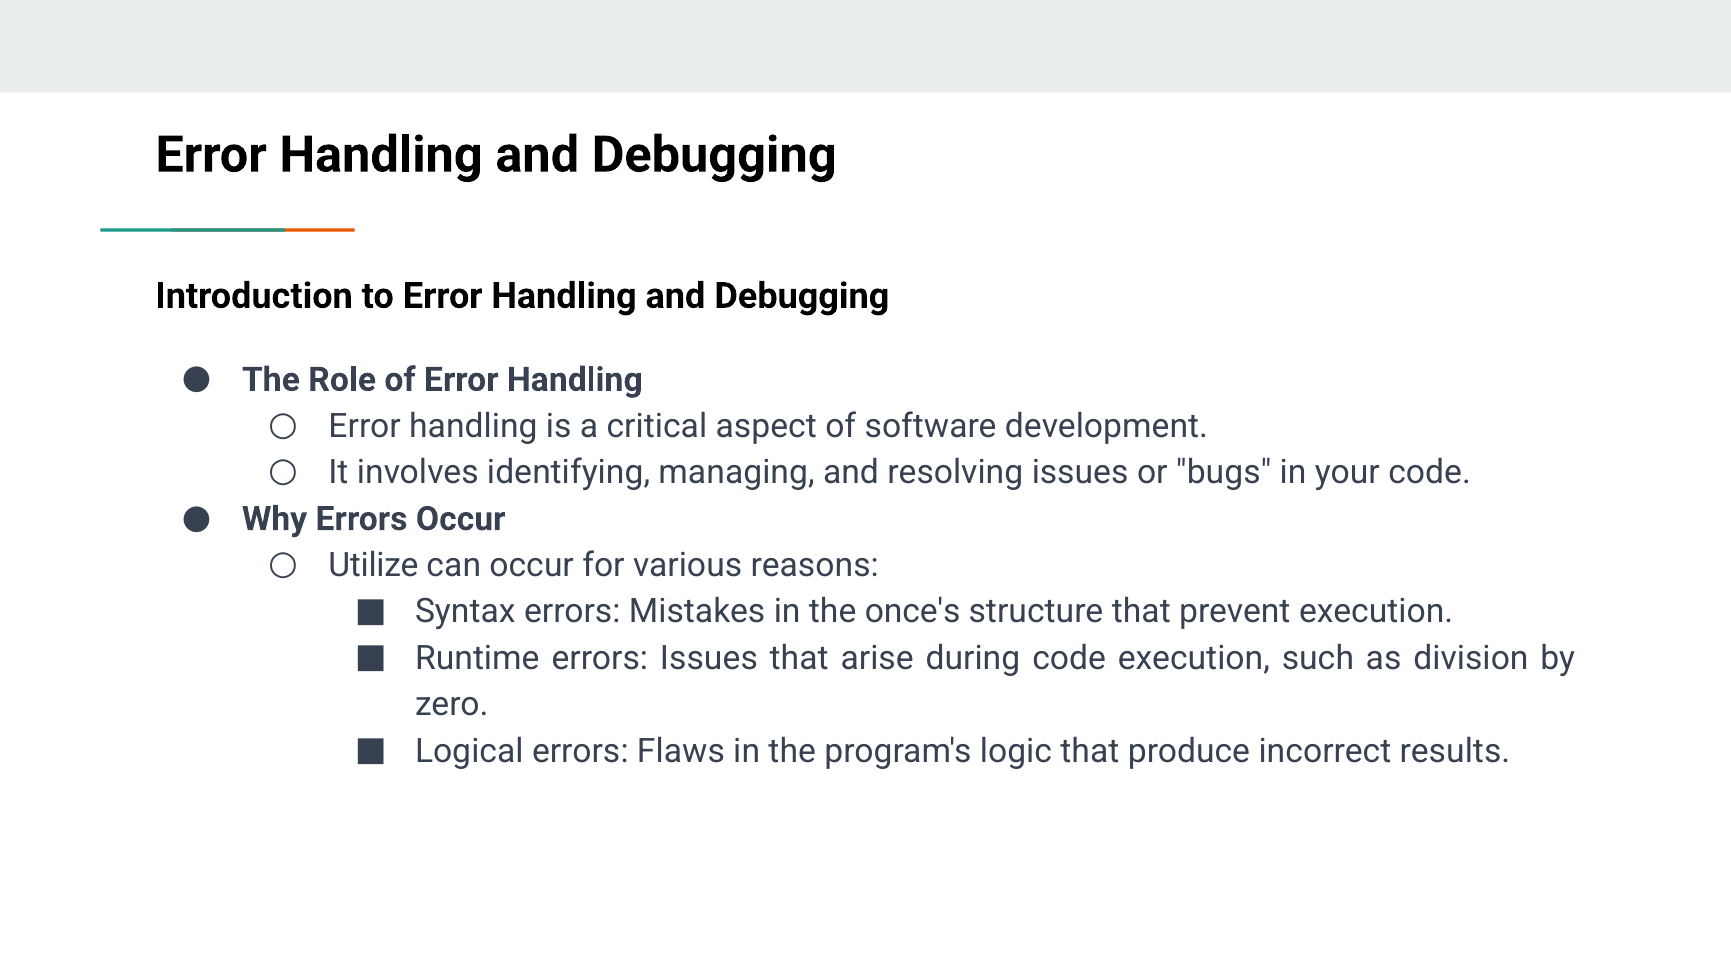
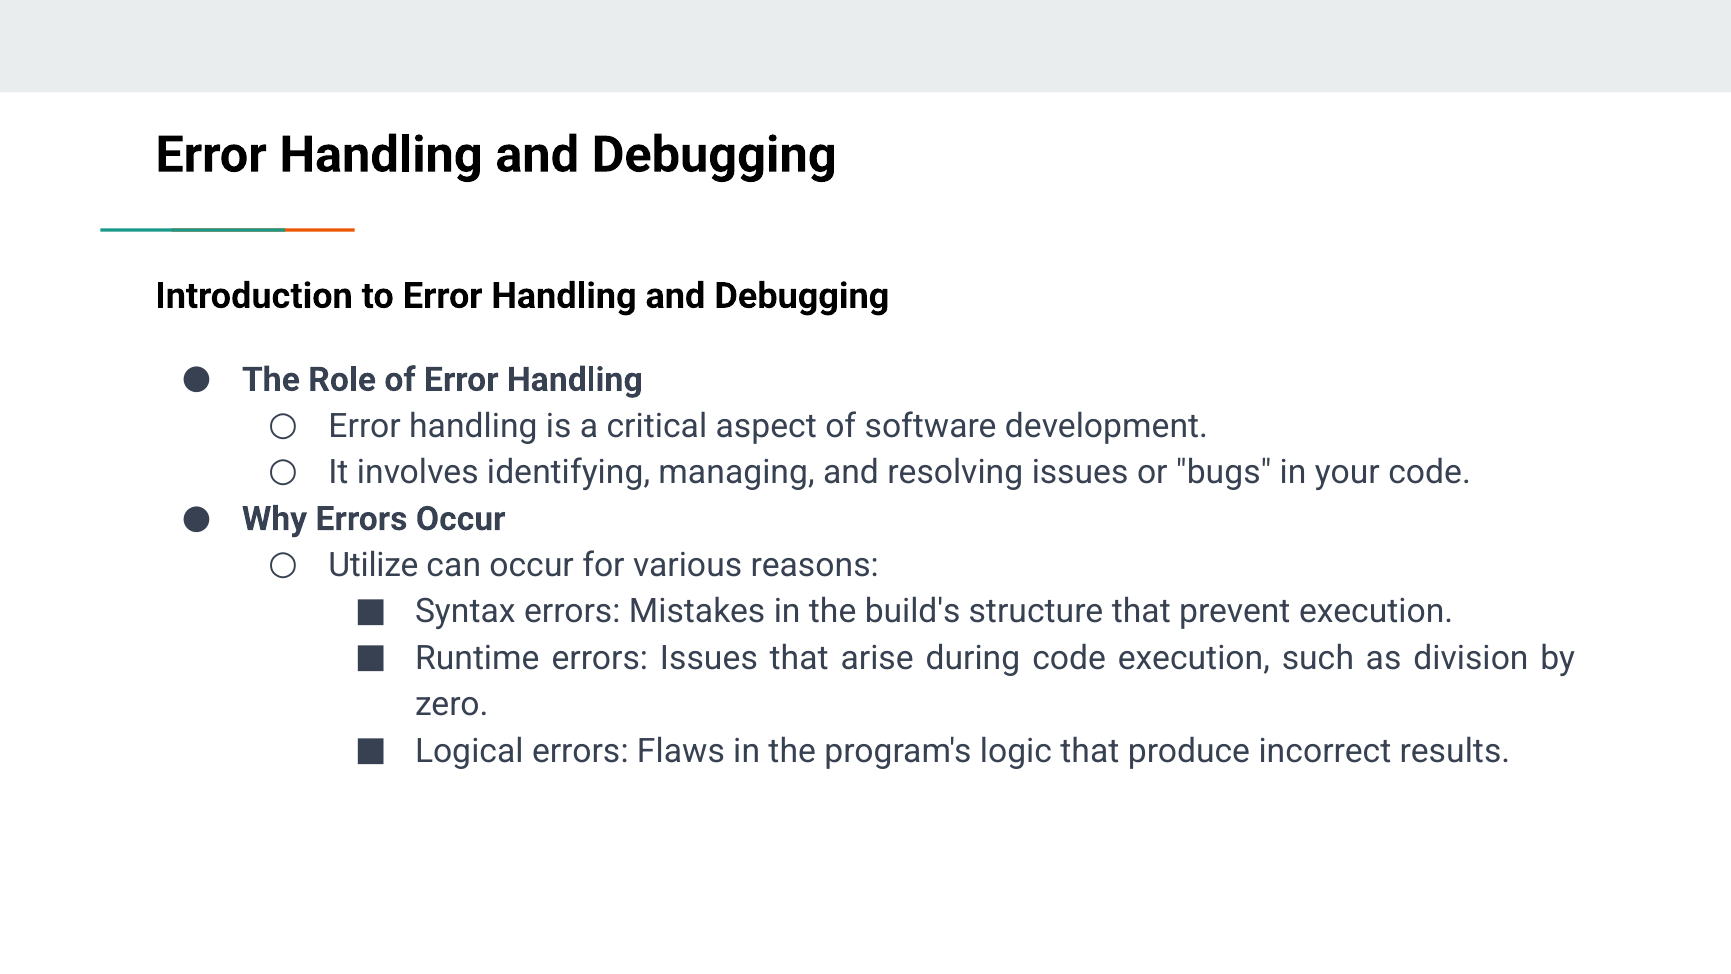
once's: once's -> build's (913, 612)
